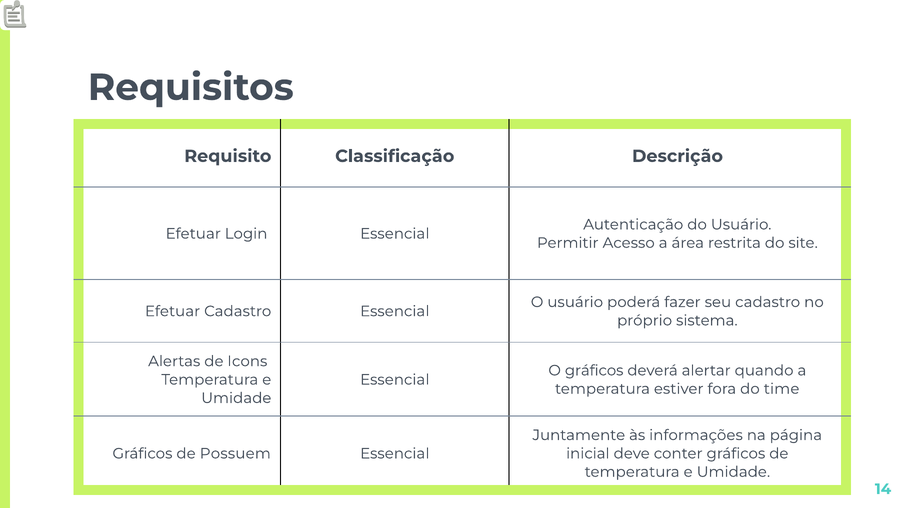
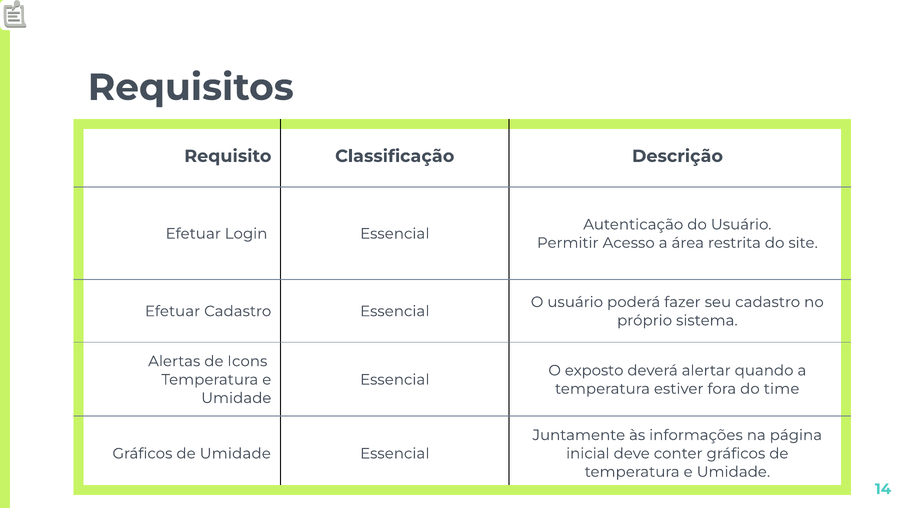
O gráficos: gráficos -> exposto (594, 371)
de Possuem: Possuem -> Umidade (235, 454)
